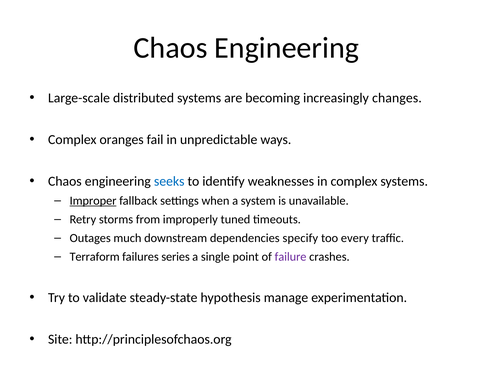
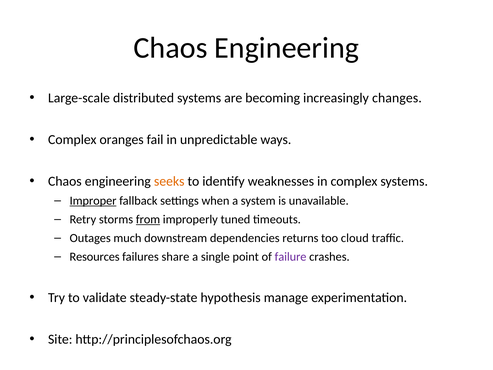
seeks colour: blue -> orange (169, 181)
from underline: none -> present (148, 219)
specify: specify -> returns (300, 238)
every: every -> cloud (355, 238)
Terraform: Terraform -> Resources (95, 256)
series: series -> share (175, 256)
